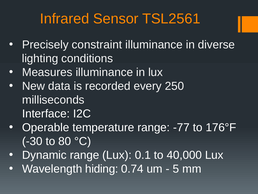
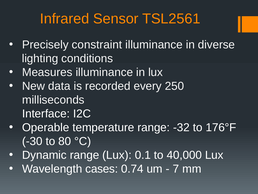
-77: -77 -> -32 (181, 127)
hiding: hiding -> cases (102, 168)
5: 5 -> 7 (176, 168)
